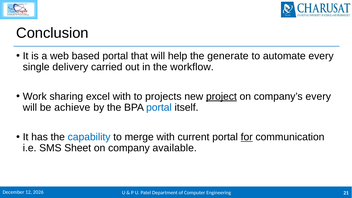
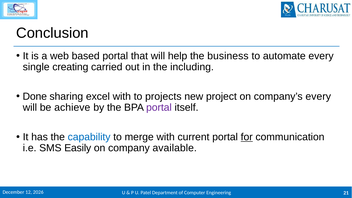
generate: generate -> business (228, 56)
delivery: delivery -> creating (70, 67)
workflow: workflow -> including (192, 67)
Work: Work -> Done (35, 97)
project underline: present -> none (221, 97)
portal colour: blue -> purple (159, 108)
Sheet: Sheet -> Easily (78, 148)
